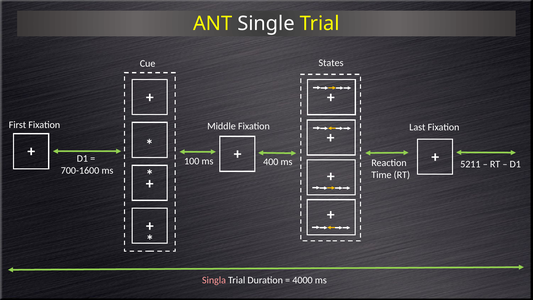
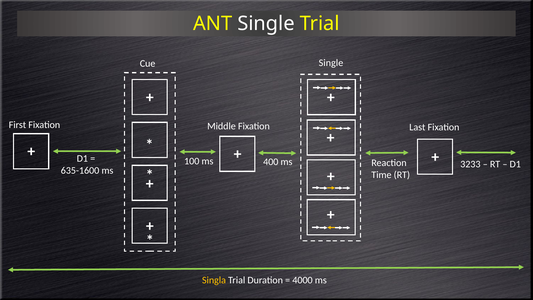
States: States -> Single (331, 63)
5211: 5211 -> 3233 (470, 164)
700-1600: 700-1600 -> 635-1600 (80, 170)
Singla colour: pink -> yellow (214, 280)
